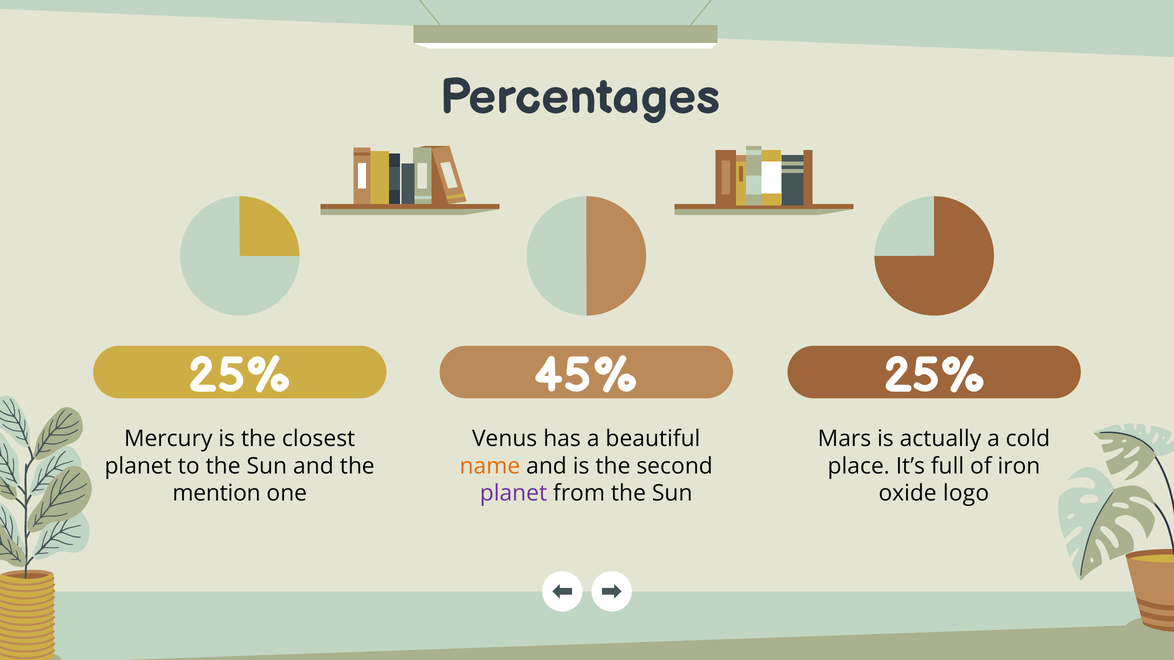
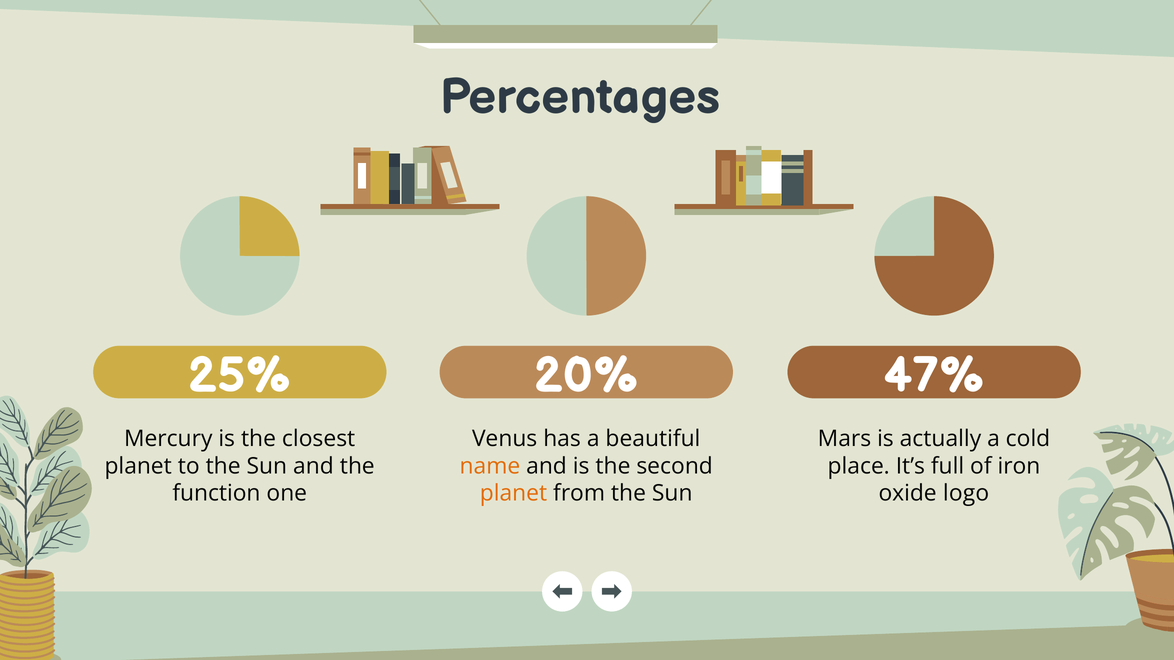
45%: 45% -> 20% (587, 376)
25%: 25% -> 47% (934, 376)
mention: mention -> function (216, 494)
planet colour: purple -> orange (513, 494)
